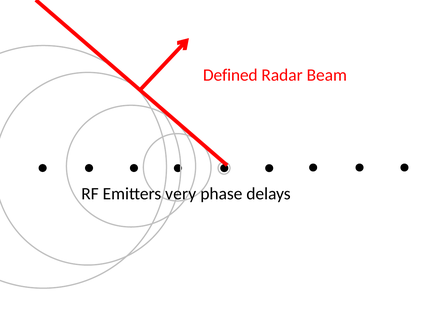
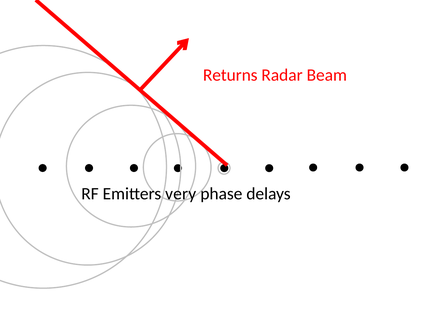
Defined: Defined -> Returns (230, 75)
